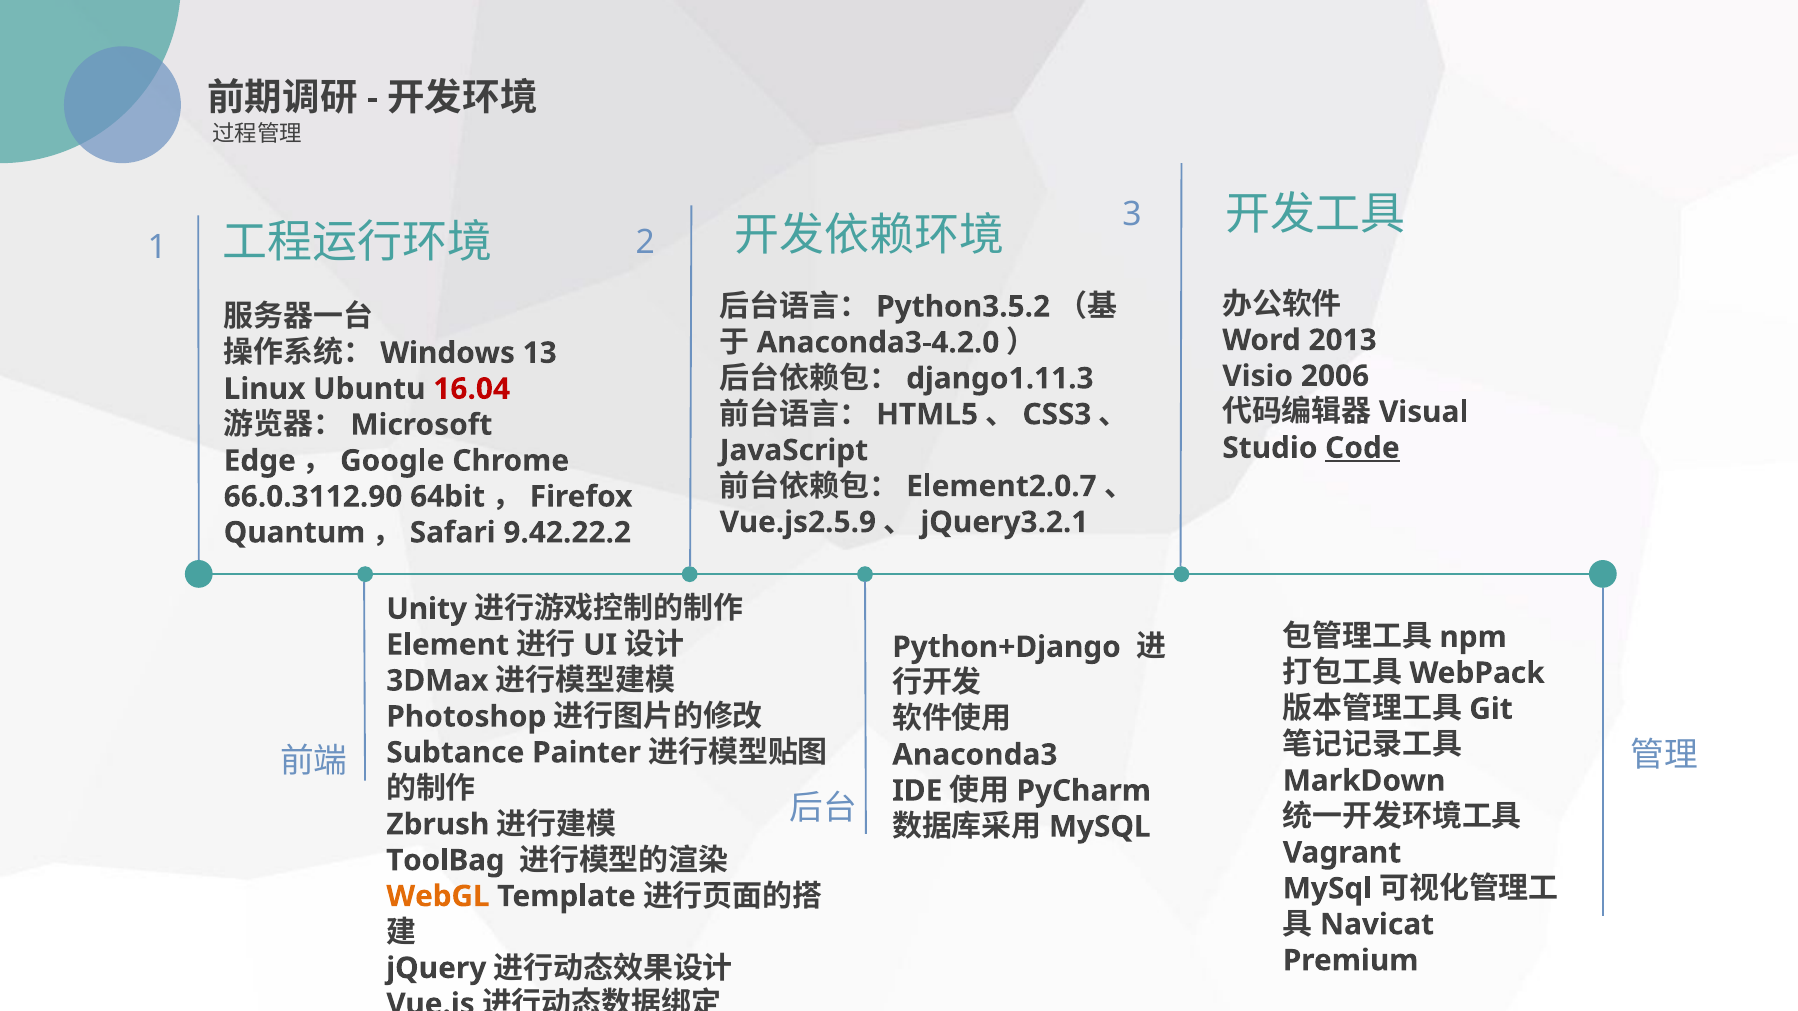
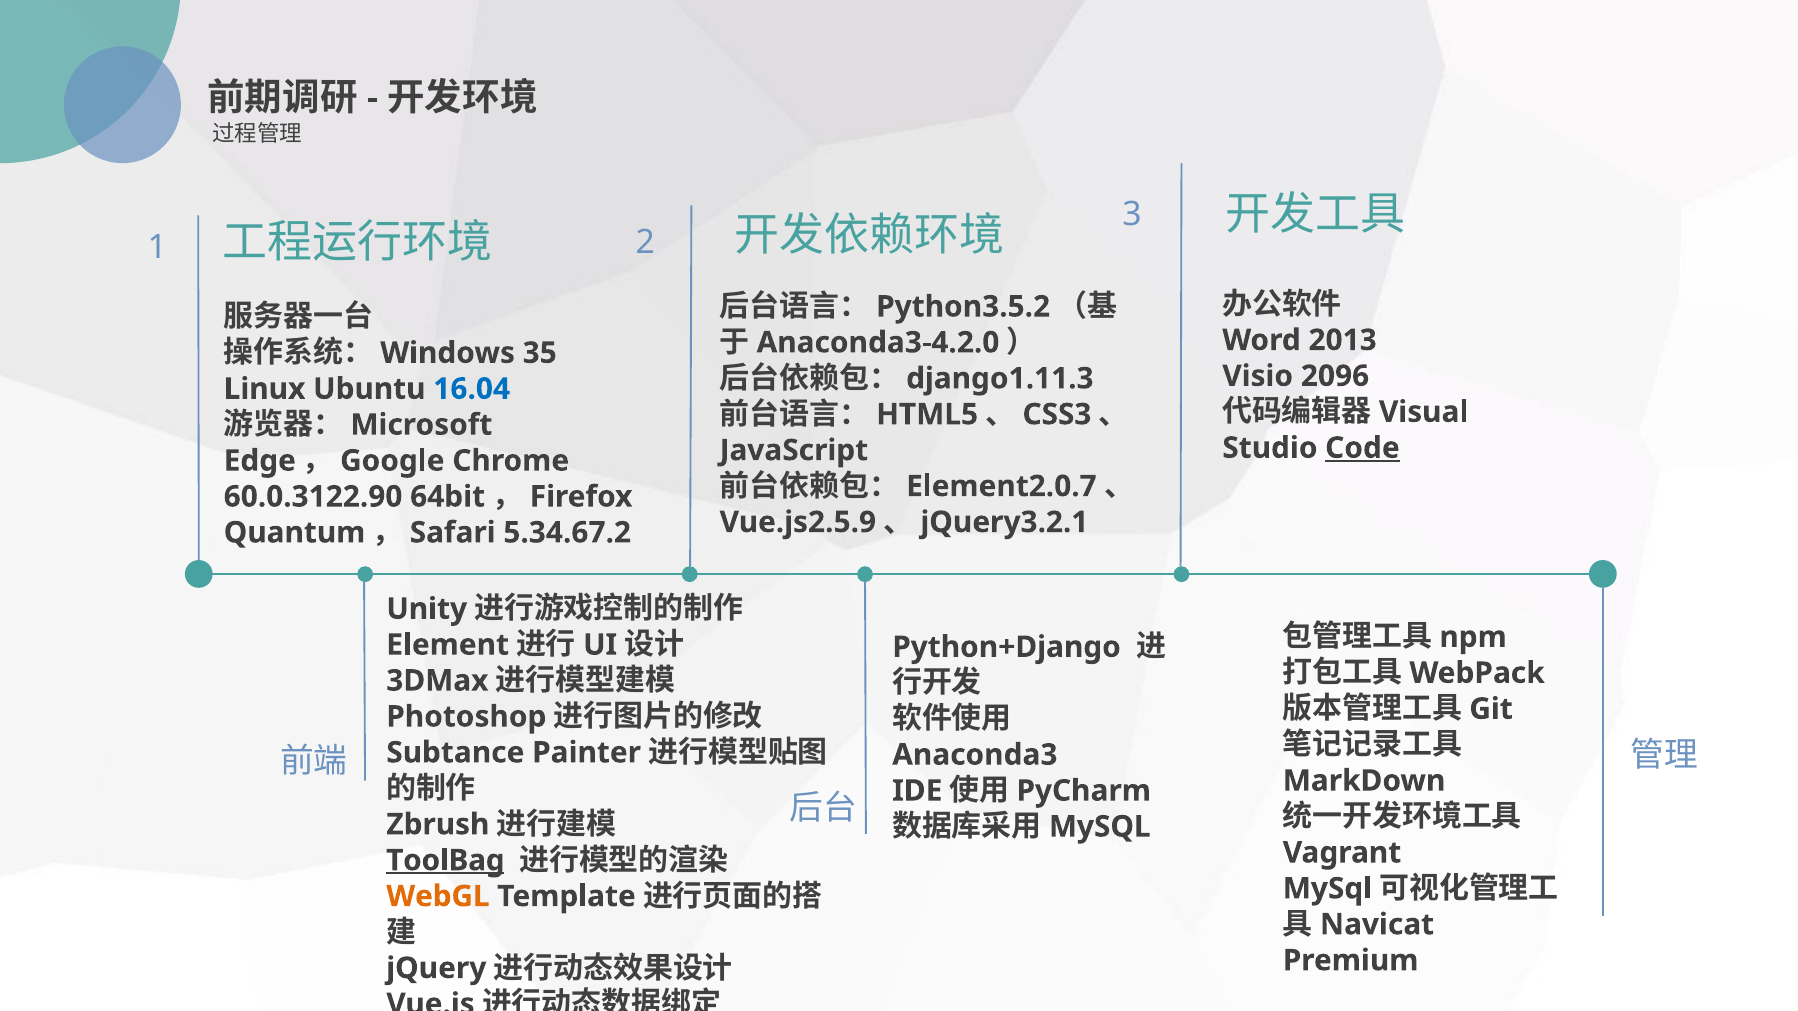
13: 13 -> 35 (540, 353)
2006: 2006 -> 2096 (1335, 376)
16.04 colour: red -> blue (472, 389)
66.0.3112.90: 66.0.3112.90 -> 60.0.3122.90 (313, 497)
9.42.22.2: 9.42.22.2 -> 5.34.67.2 (567, 533)
ToolBag underline: none -> present (445, 861)
